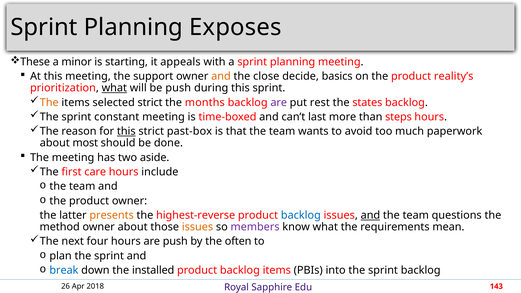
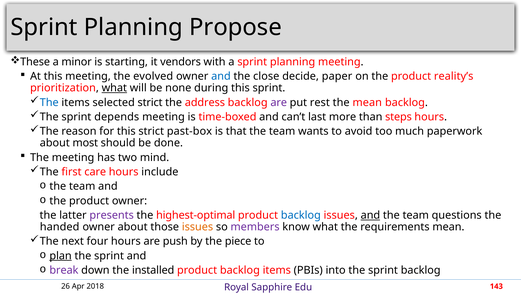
Exposes: Exposes -> Propose (235, 27)
appeals: appeals -> vendors (181, 62)
support: support -> evolved (153, 76)
and colour: orange -> blue (221, 76)
basics: basics -> paper (337, 76)
be push: push -> none (178, 88)
The colour: orange -> blue (49, 103)
months: months -> address (205, 103)
the states: states -> mean (367, 103)
constant: constant -> depends (117, 117)
this underline: present -> none (126, 131)
aside: aside -> mind (155, 158)
presents colour: orange -> purple (112, 215)
highest-reverse: highest-reverse -> highest-optimal (196, 215)
method: method -> handed (60, 227)
often: often -> piece (238, 241)
plan underline: none -> present (61, 256)
break colour: blue -> purple (64, 270)
